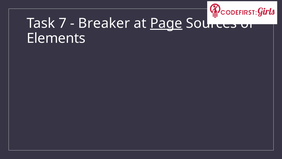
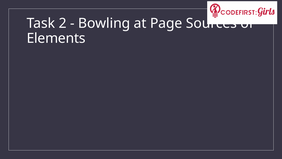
7: 7 -> 2 (63, 23)
Breaker: Breaker -> Bowling (104, 23)
Page underline: present -> none (166, 23)
